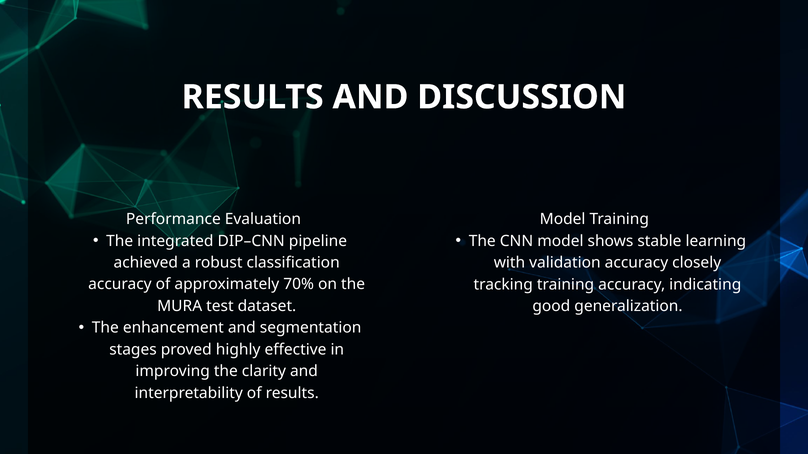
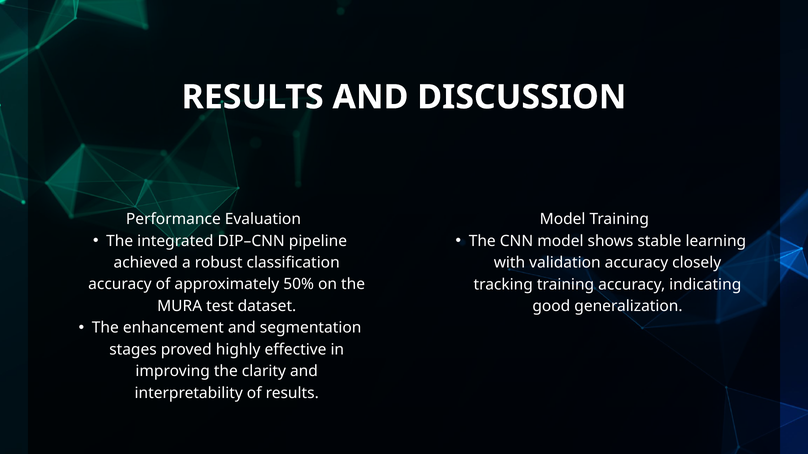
70%: 70% -> 50% (299, 285)
